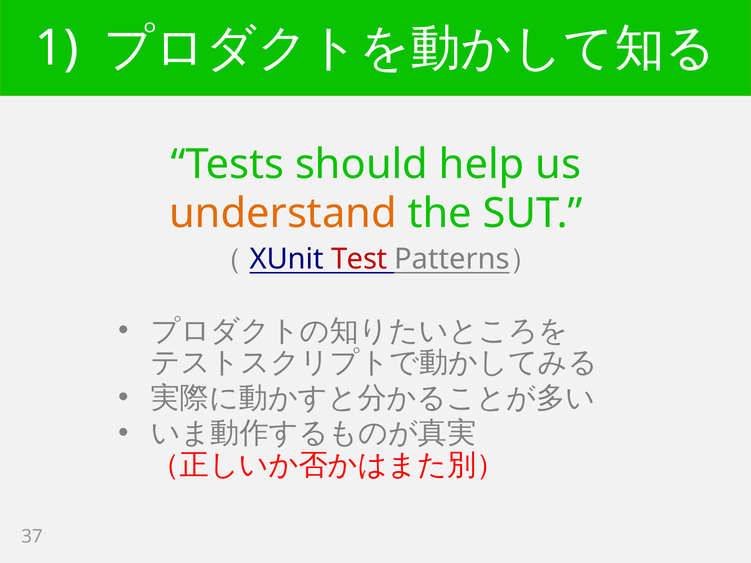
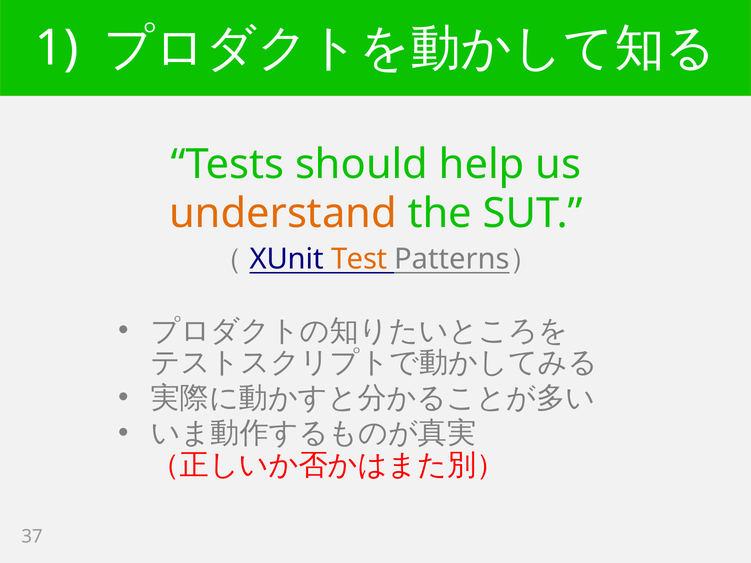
Test colour: red -> orange (359, 259)
